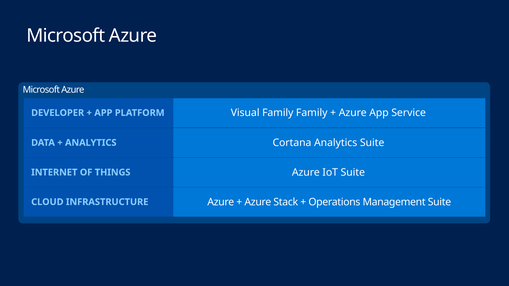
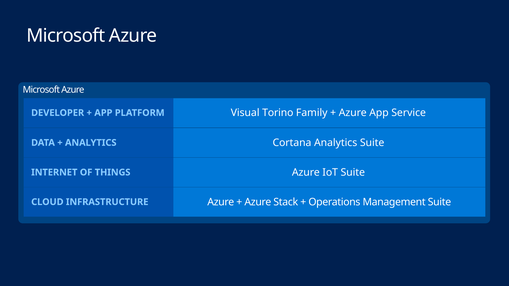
Visual Family: Family -> Torino (278, 113)
